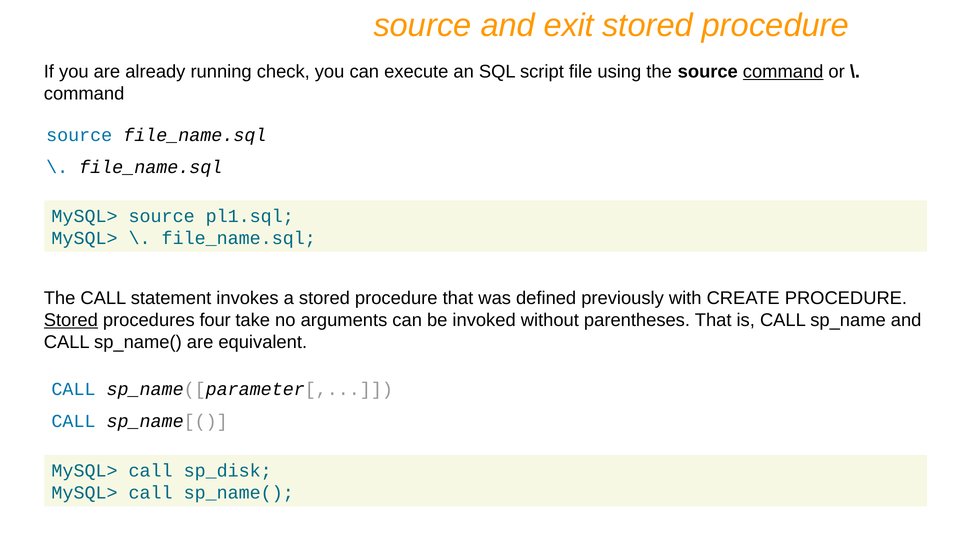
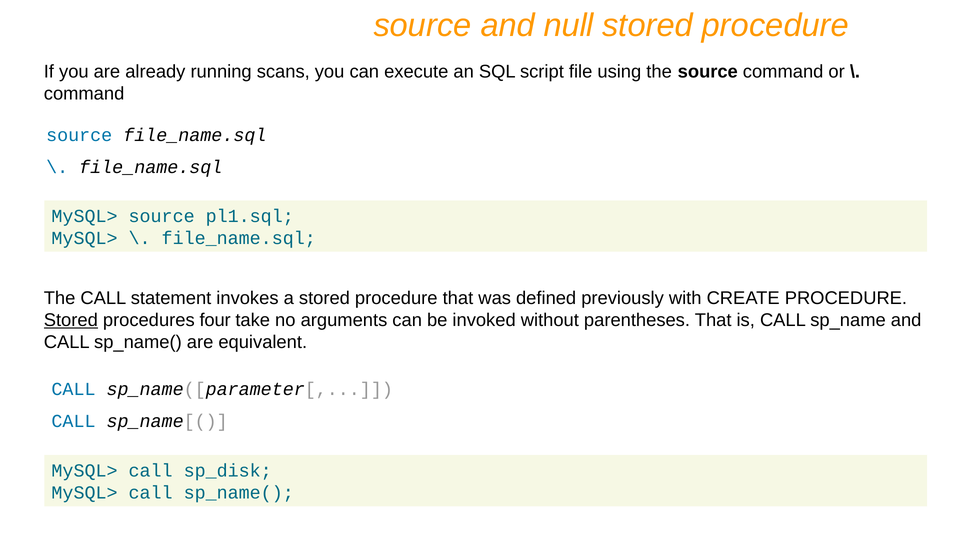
exit: exit -> null (569, 25)
check: check -> scans (283, 72)
command underline: present -> none (783, 72)
